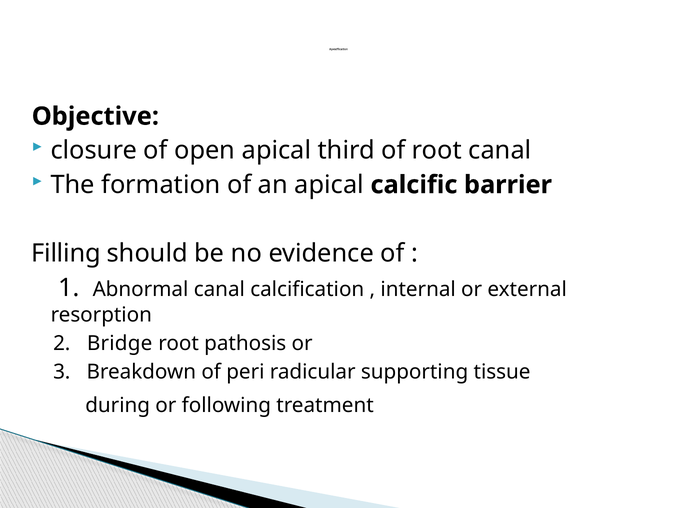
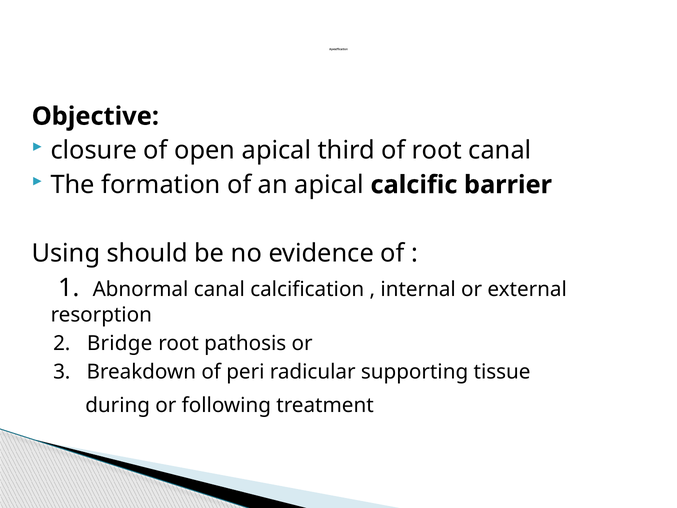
Filling: Filling -> Using (66, 253)
